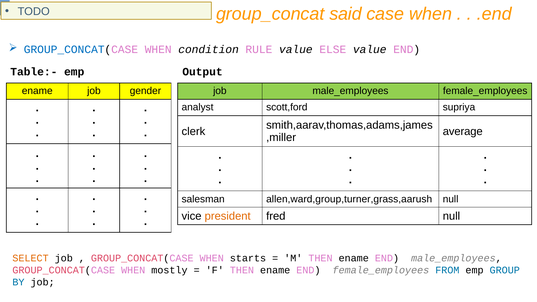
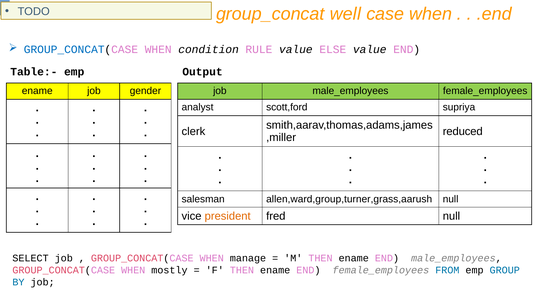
said: said -> well (345, 14)
average: average -> reduced (463, 131)
SELECT colour: orange -> black (31, 258)
starts: starts -> manage (248, 258)
